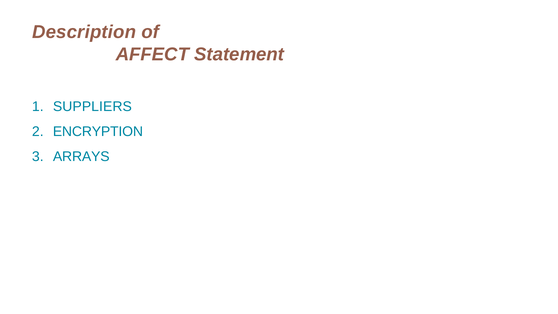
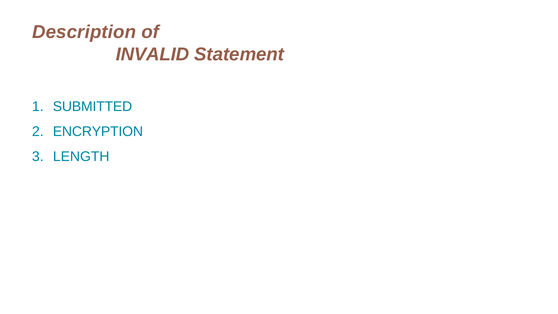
AFFECT: AFFECT -> INVALID (152, 54)
SUPPLIERS: SUPPLIERS -> SUBMITTED (93, 106)
ARRAYS: ARRAYS -> LENGTH (81, 157)
